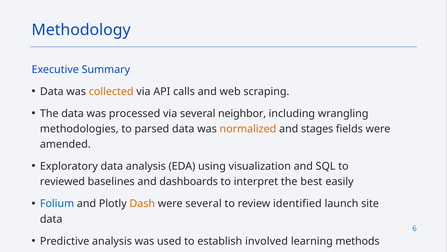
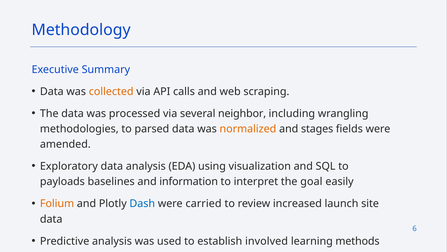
reviewed: reviewed -> payloads (62, 181)
dashboards: dashboards -> information (189, 181)
best: best -> goal (311, 181)
Folium colour: blue -> orange (57, 203)
Dash colour: orange -> blue (142, 203)
were several: several -> carried (204, 203)
identified: identified -> increased (297, 203)
